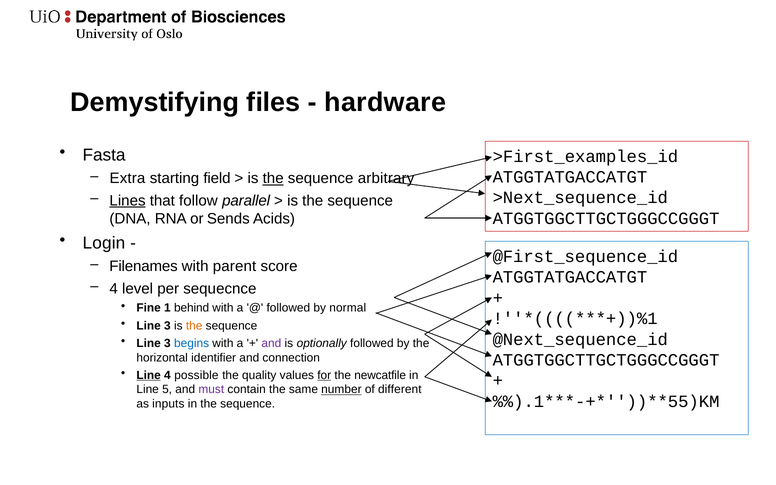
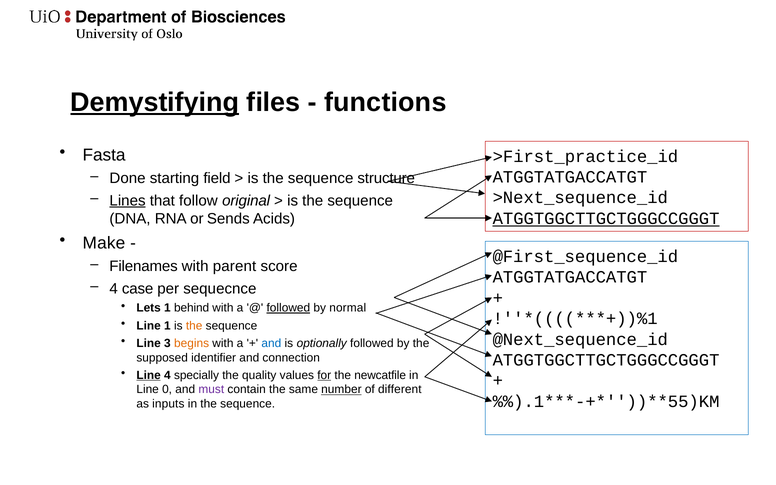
Demystifying underline: none -> present (155, 102)
hardware: hardware -> functions (385, 102)
>First_examples_id: >First_examples_id -> >First_practice_id (585, 156)
Extra: Extra -> Done (128, 178)
the underline: present -> none (273, 178)
arbitrary: arbitrary -> structure (386, 178)
parallel: parallel -> original (246, 201)
ATGGTGGCTTGCTGGGCCGGGT underline: none -> present (606, 218)
Login: Login -> Make (104, 243)
level: level -> case (138, 289)
Fine: Fine -> Lets (149, 308)
followed underline: none -> present (288, 308)
3: 3 -> 1 (167, 326)
begins colour: blue -> orange (192, 343)
and colour: purple -> blue (271, 343)
horizontal: horizontal -> supposed (162, 358)
possible: possible -> specially (197, 375)
5: 5 -> 0 (167, 390)
